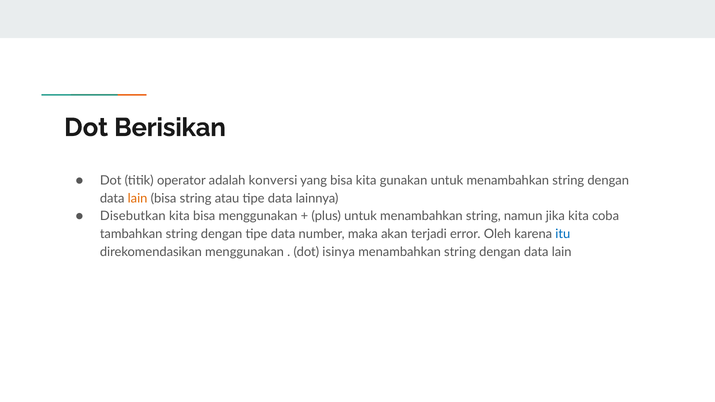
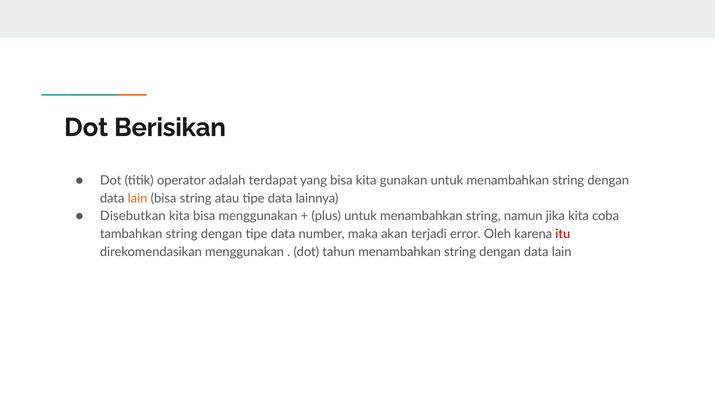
konversi: konversi -> terdapat (273, 181)
itu colour: blue -> red (563, 234)
isinya: isinya -> tahun (339, 252)
